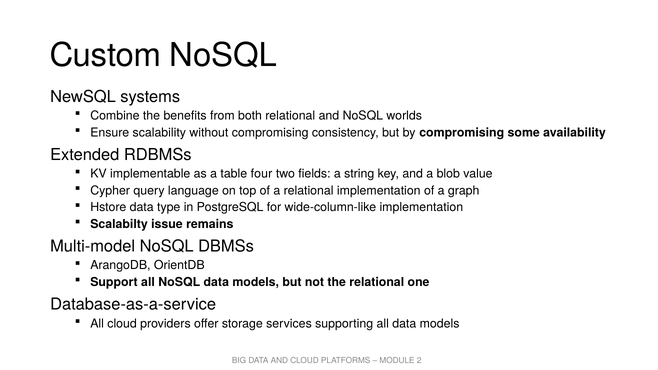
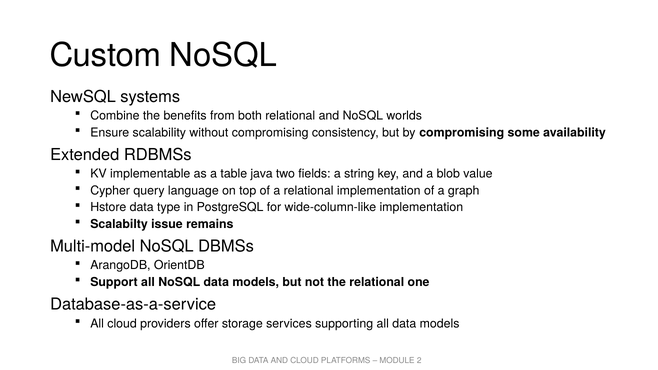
four: four -> java (262, 174)
